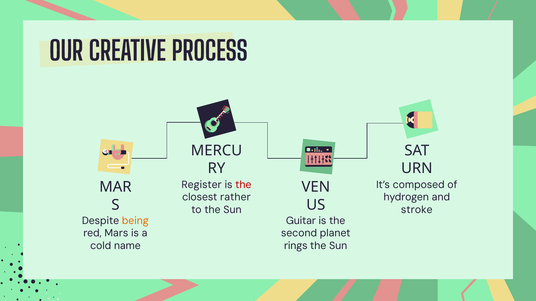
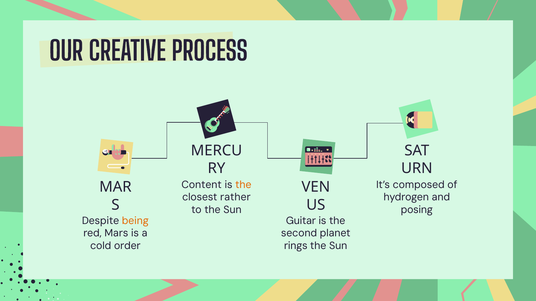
Register: Register -> Content (202, 185)
the colour: red -> orange (243, 185)
stroke: stroke -> posing (417, 210)
name: name -> order (127, 246)
